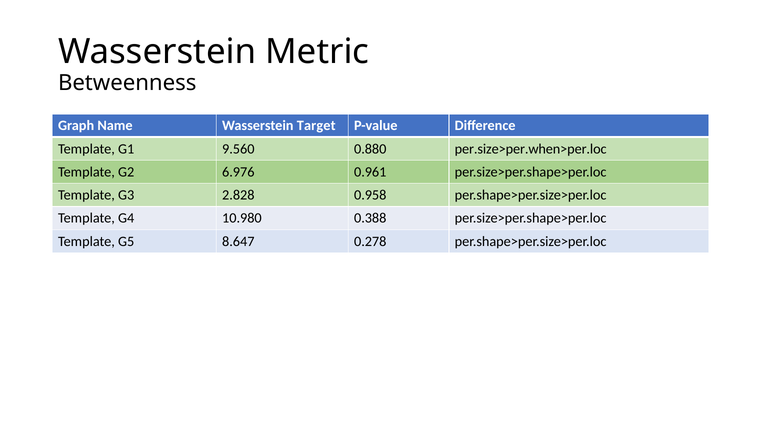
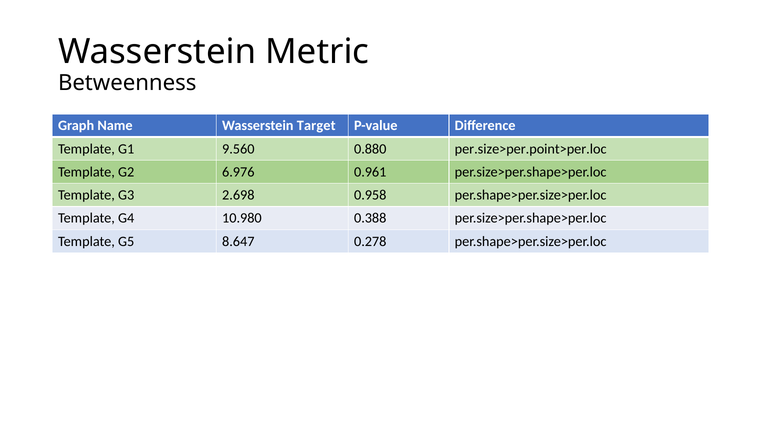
per.size>per.when>per.loc: per.size>per.when>per.loc -> per.size>per.point>per.loc (531, 149)
2.828: 2.828 -> 2.698 (238, 195)
